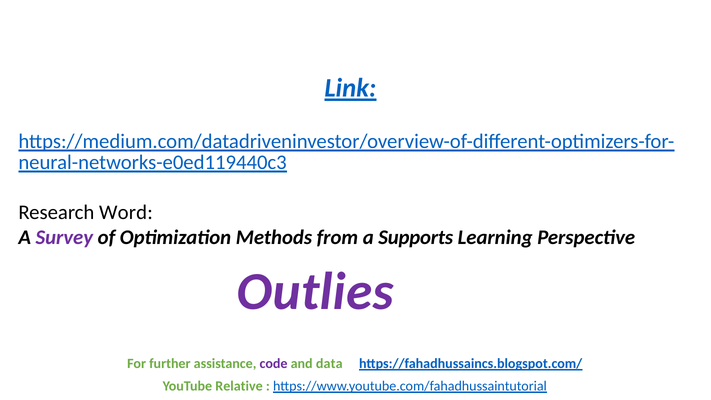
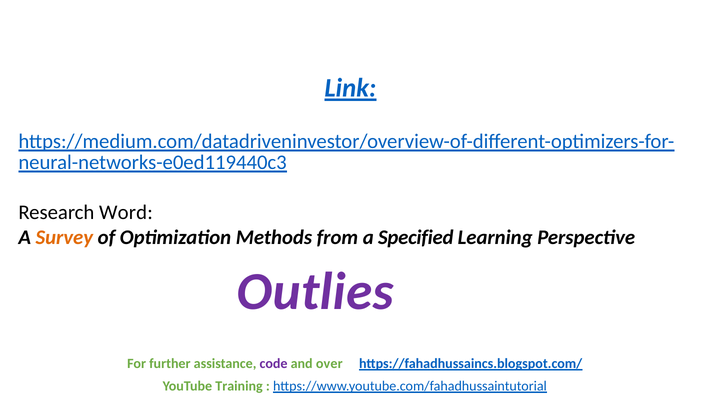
Survey colour: purple -> orange (64, 238)
Supports: Supports -> Specified (416, 238)
data: data -> over (329, 364)
Relative: Relative -> Training (239, 386)
